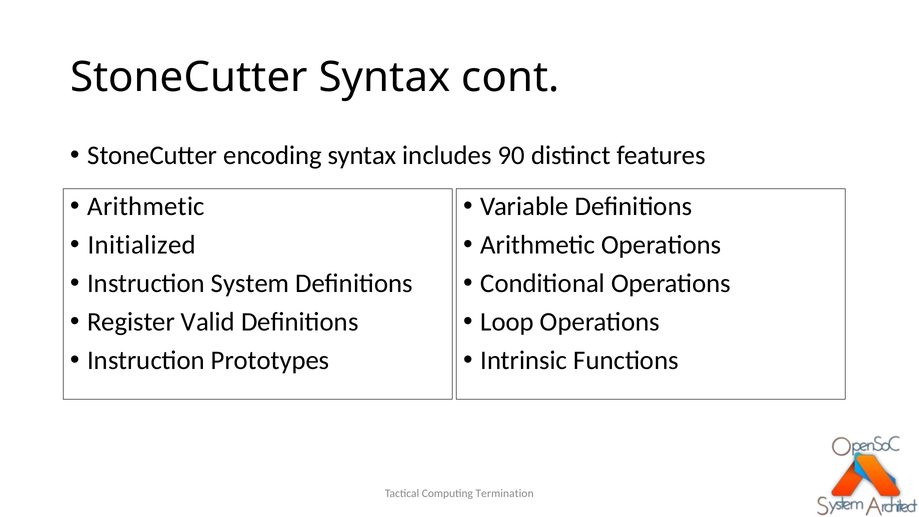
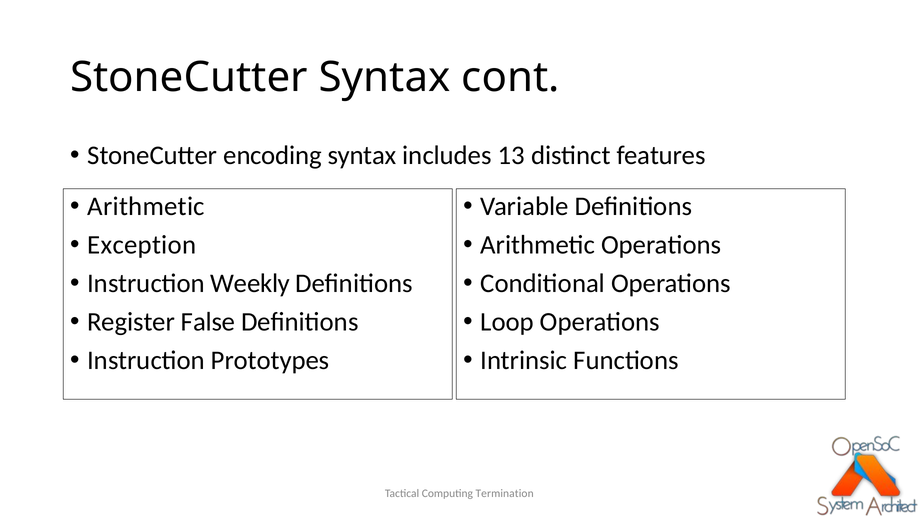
90: 90 -> 13 (511, 155)
Initialized: Initialized -> Exception (142, 245)
System: System -> Weekly (250, 283)
Valid: Valid -> False (208, 322)
